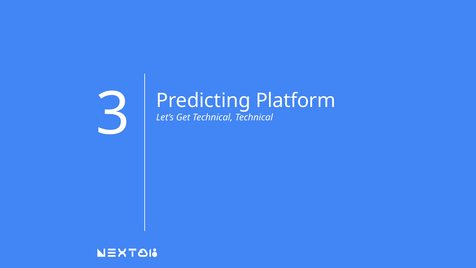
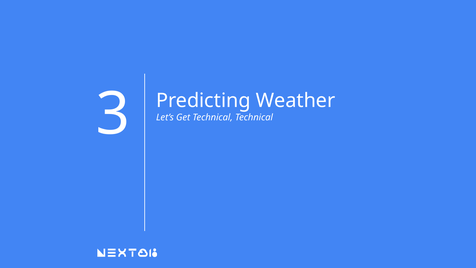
Platform: Platform -> Weather (296, 100)
